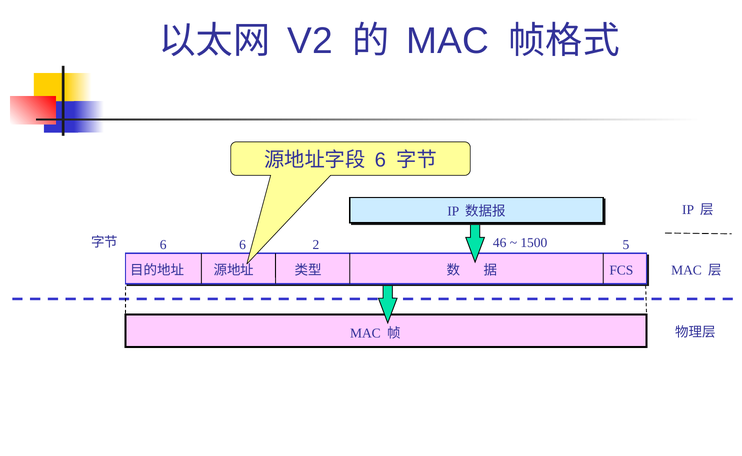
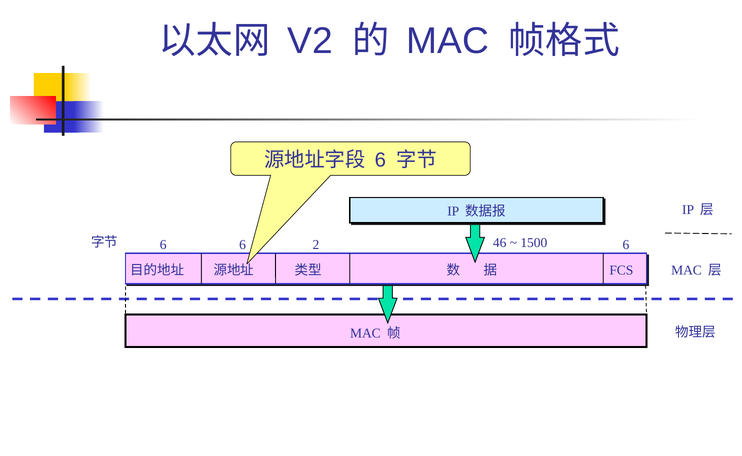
5: 5 -> 6 (626, 245)
